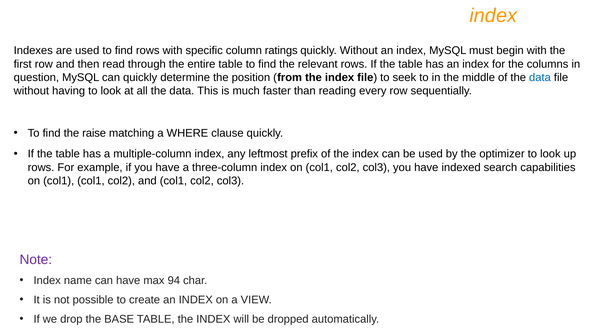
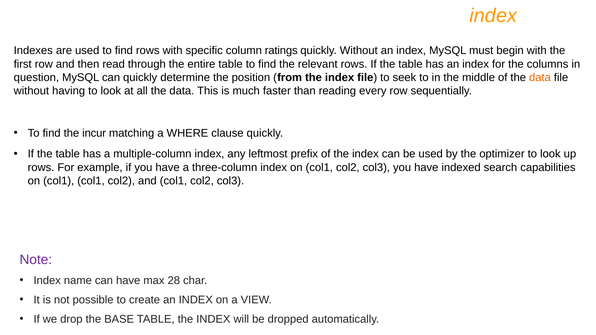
data colour: blue -> orange (540, 77)
raise: raise -> incur (94, 133)
94: 94 -> 28 (174, 281)
